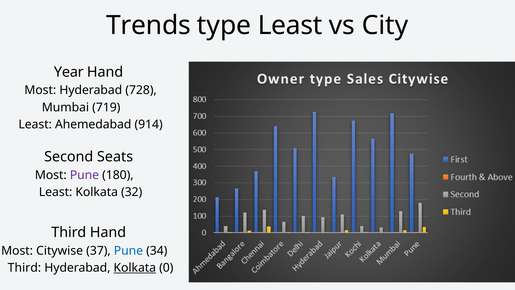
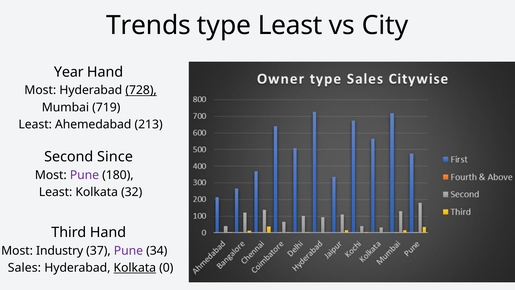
728 underline: none -> present (141, 90)
914: 914 -> 213 (149, 124)
Seats: Seats -> Since (115, 157)
Citywise: Citywise -> Industry (60, 250)
Pune colour: blue -> purple (128, 250)
Third: Third -> Sales (24, 267)
